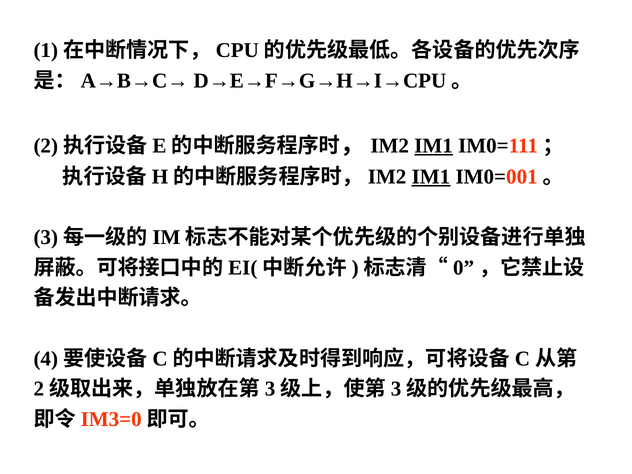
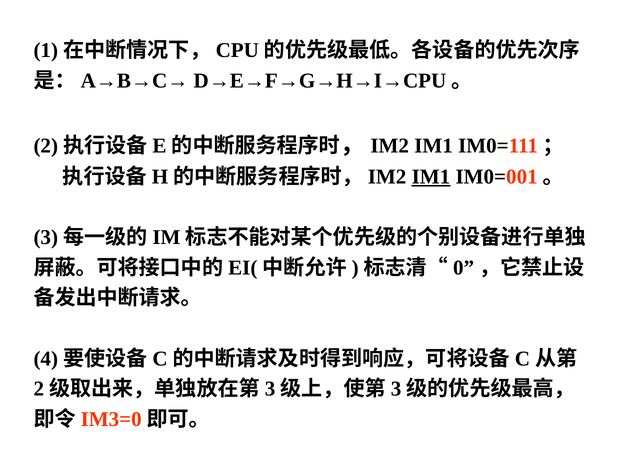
IM1 underline: present -> none (434, 146)
